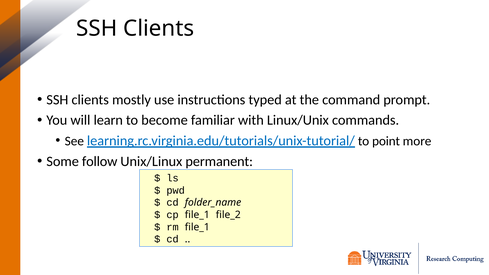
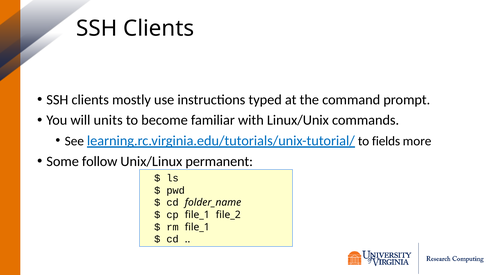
learn: learn -> units (108, 120)
point: point -> fields (386, 141)
